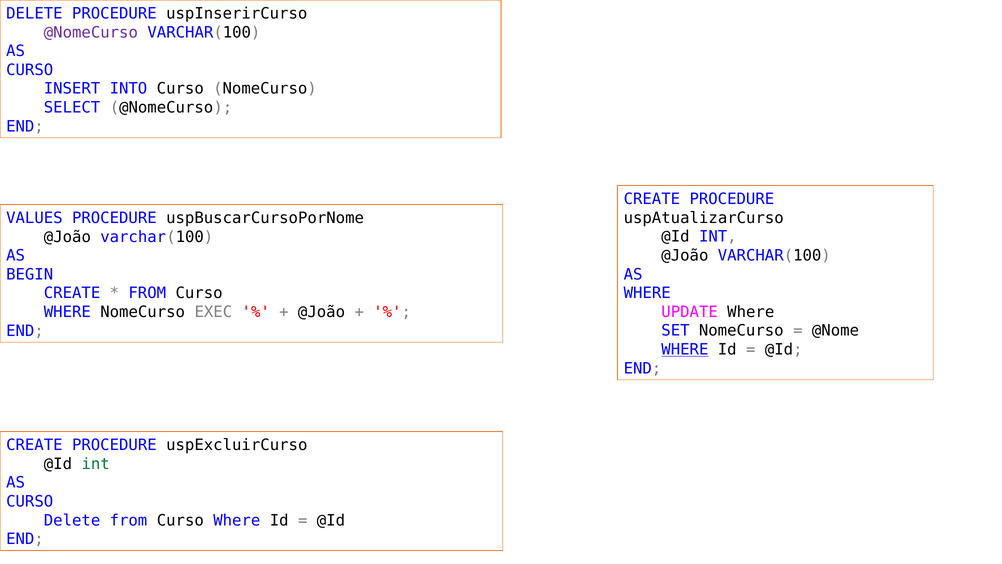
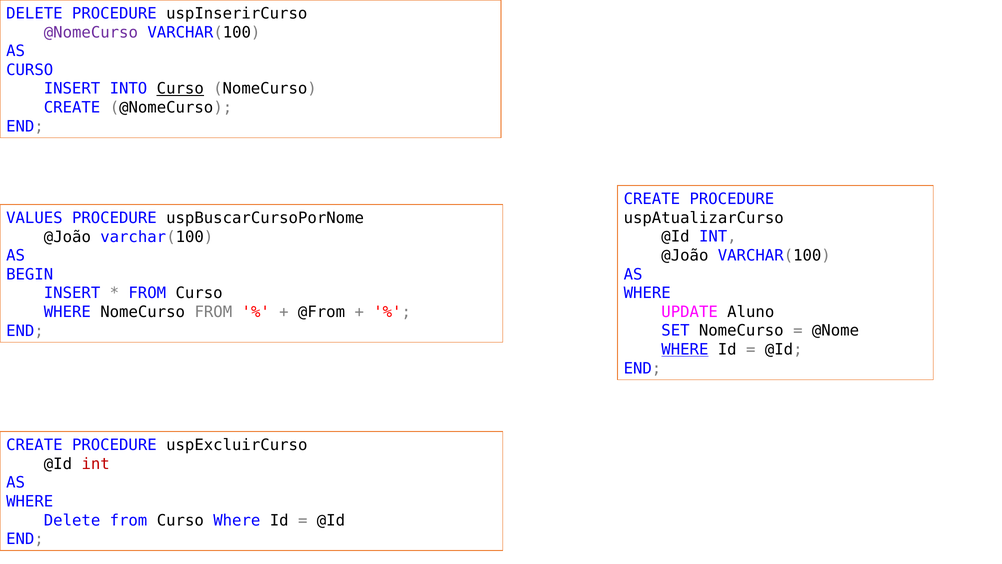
Curso underline: none -> present (180, 89)
SELECT: SELECT -> CREATE (72, 107)
CREATE: CREATE -> INSERT (72, 293)
UPDATE Where: Where -> Aluno (751, 312)
NomeCurso EXEC: EXEC -> FROM (213, 312)
@João: @João -> @From (322, 312)
int colour: green -> red (96, 464)
CURSO: CURSO -> WHERE (30, 501)
